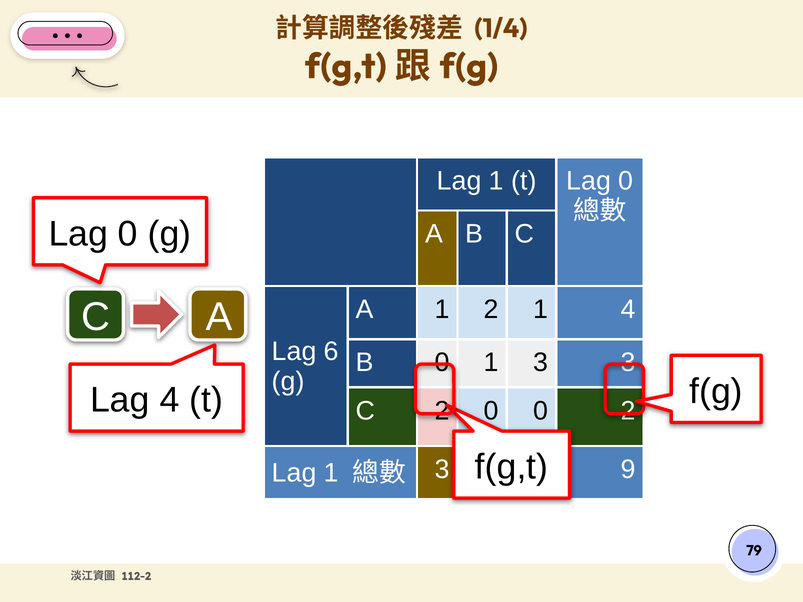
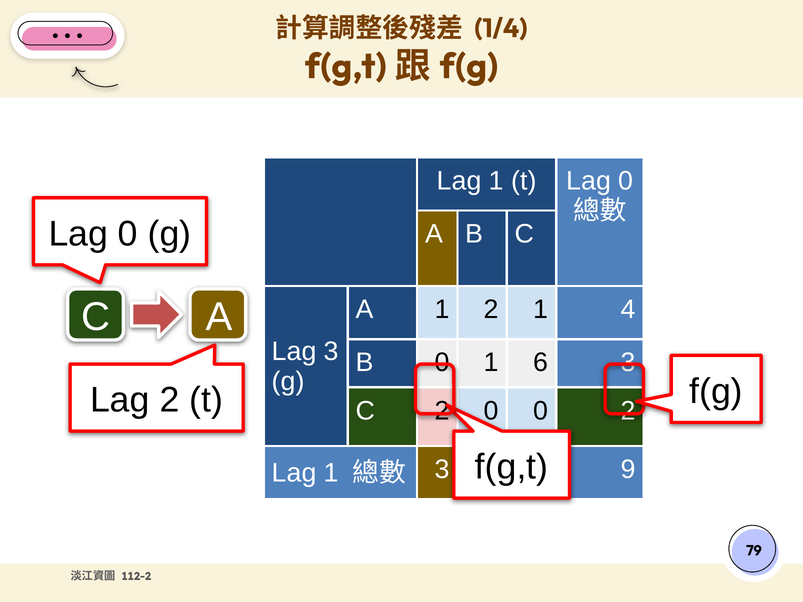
Lag 6: 6 -> 3 (331, 352)
1 3: 3 -> 6 (541, 363)
Lag 4: 4 -> 2 (169, 400)
